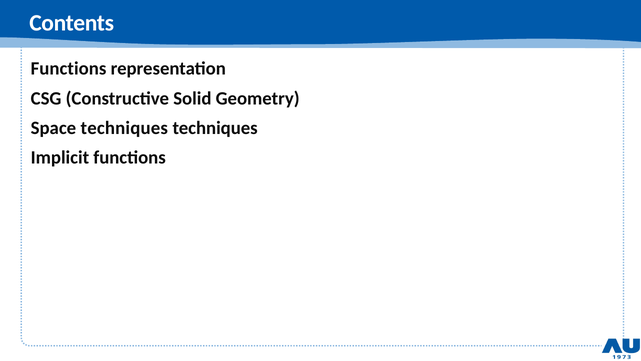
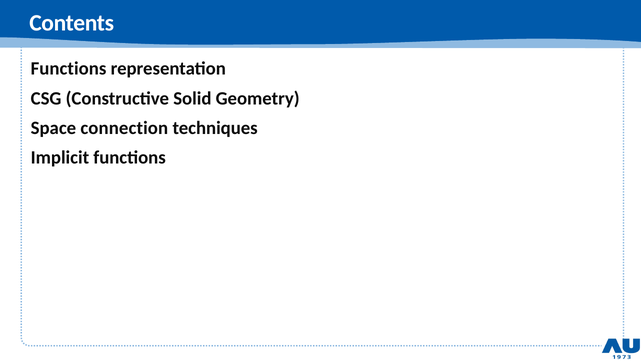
Space techniques: techniques -> connection (124, 128)
